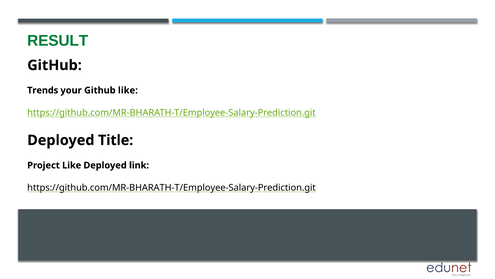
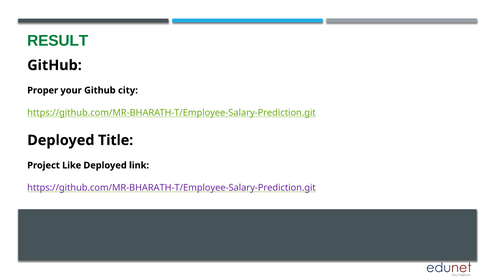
Trends: Trends -> Proper (43, 90)
Github like: like -> city (128, 90)
https://github.com/MR-BHARATH-T/Employee-Salary-Prediction.git colour: black -> purple (172, 187)
